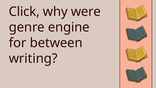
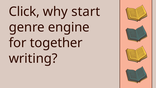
were: were -> start (86, 12)
between: between -> together (56, 43)
